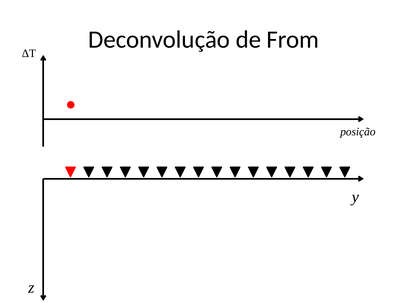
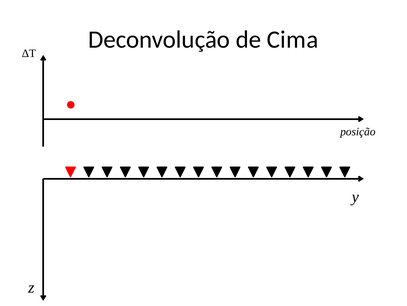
From: From -> Cima (293, 39)
